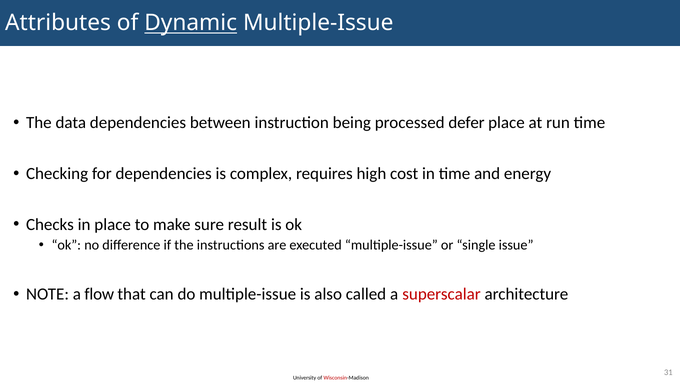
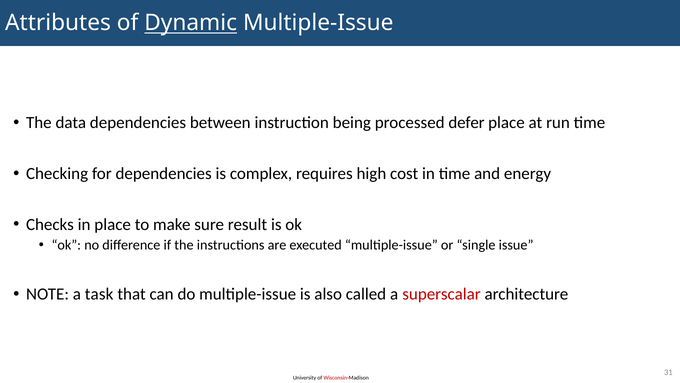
flow: flow -> task (99, 294)
